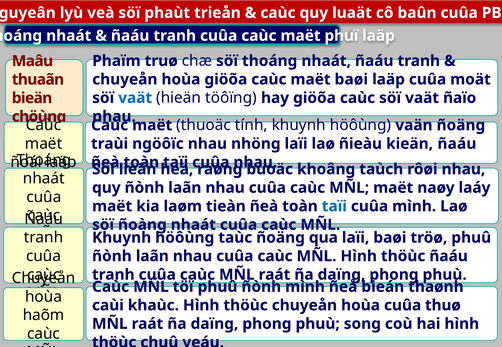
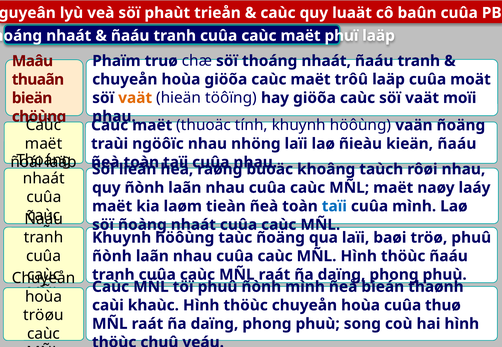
maët baøi: baøi -> trôû (351, 79)
vaät colour: blue -> orange (135, 98)
ñaïo: ñaïo -> moïi (460, 98)
haõm: haõm -> tröøu (43, 315)
